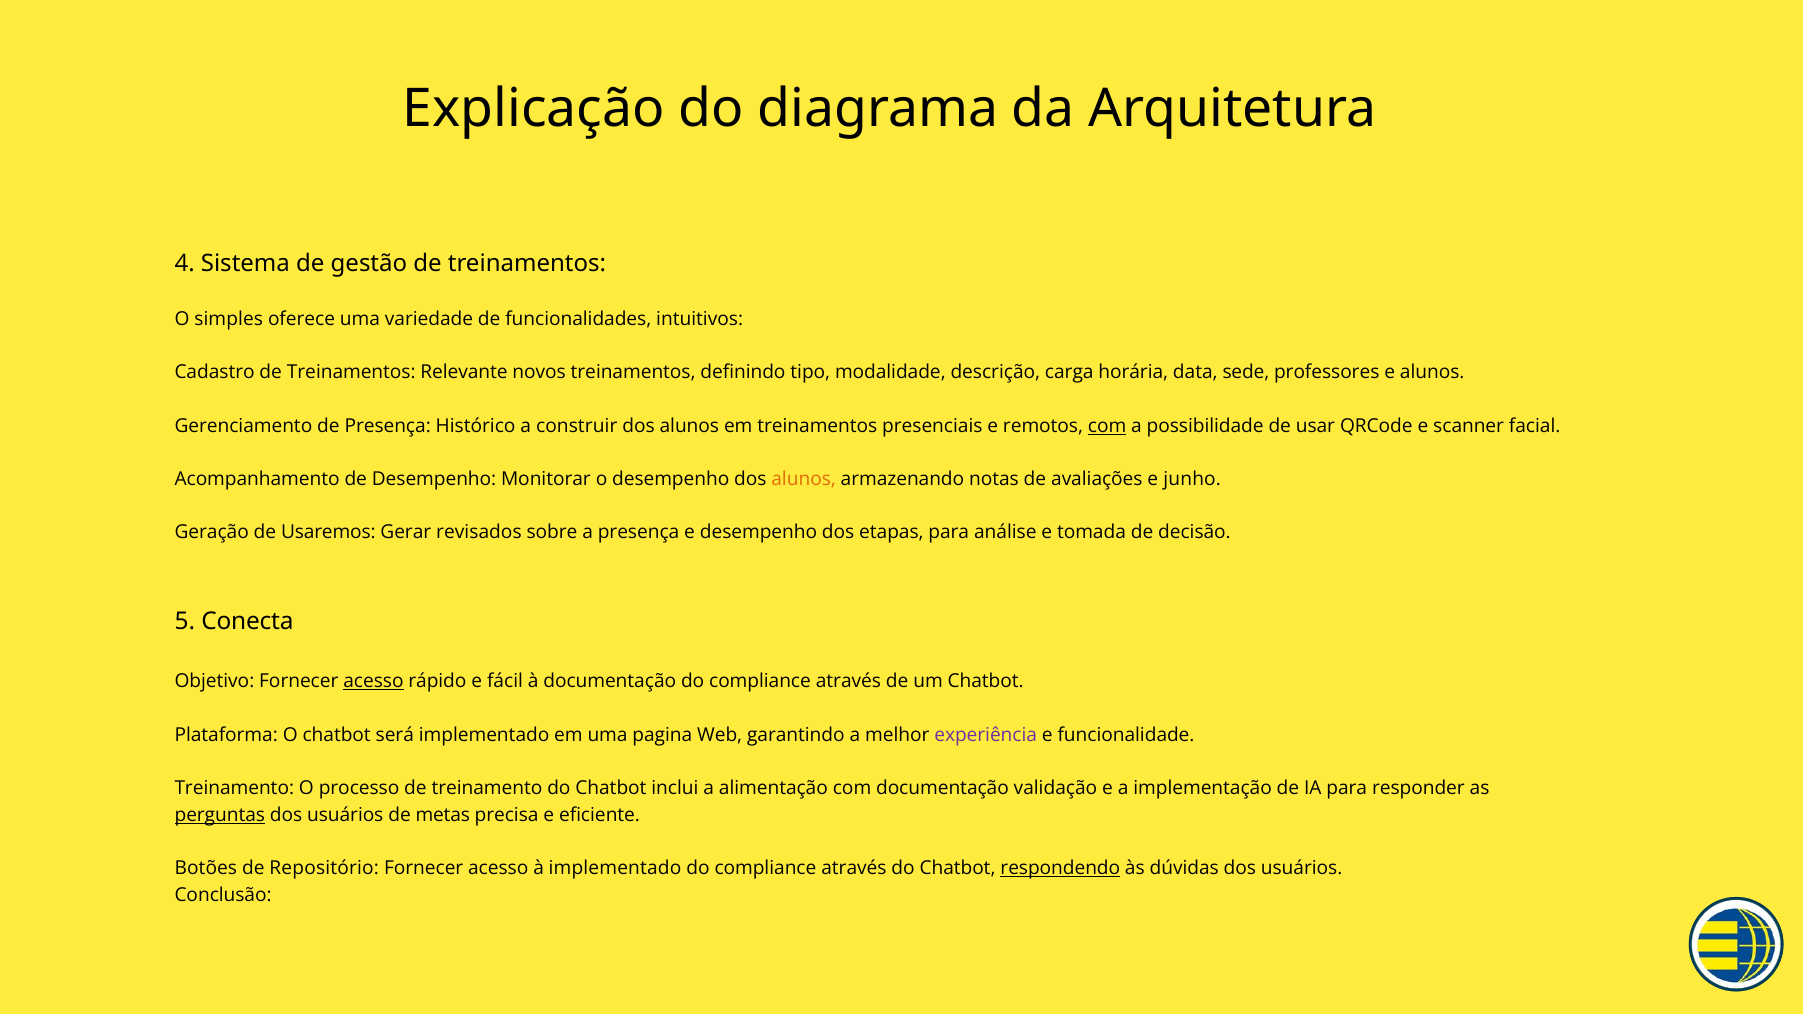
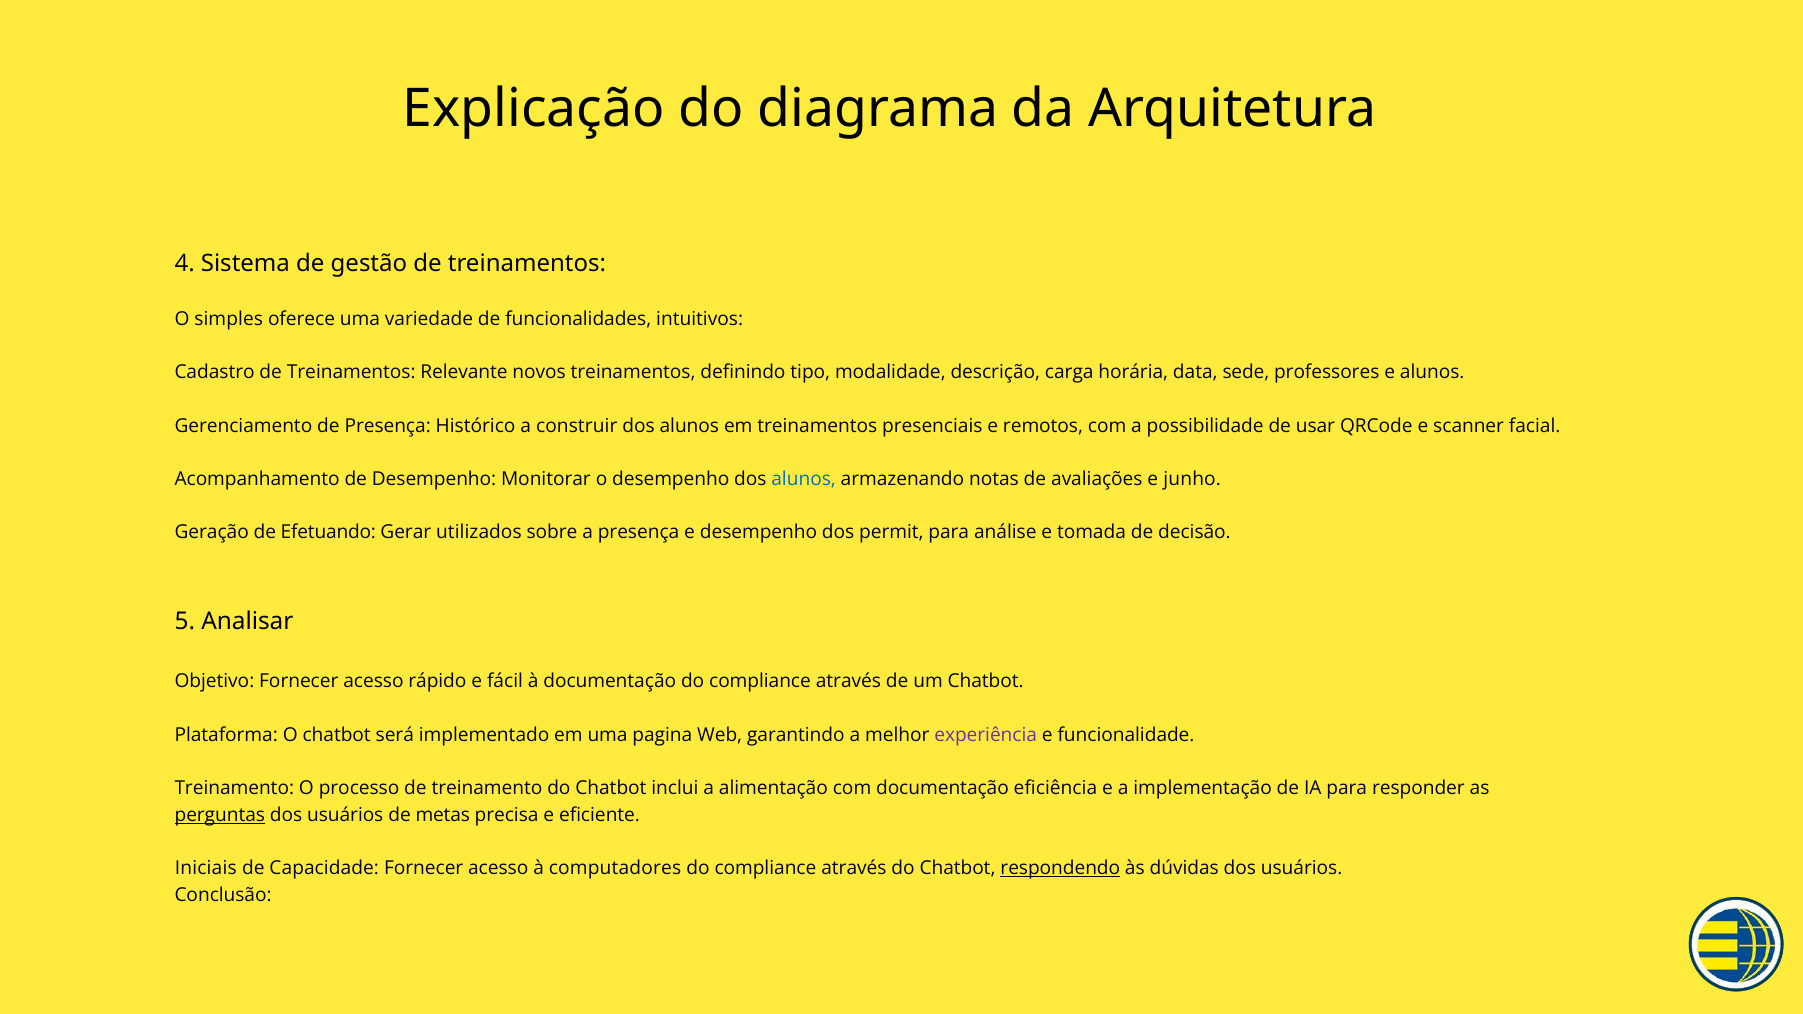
com underline: present -> none (1107, 426)
alunos colour: orange -> blue (804, 479)
Usaremos: Usaremos -> Efetuando (328, 533)
revisados: revisados -> utilizados (479, 533)
etapas: etapas -> permit (891, 533)
Conecta: Conecta -> Analisar (247, 621)
acesso underline: present -> none (373, 682)
validação: validação -> eficiência (1055, 788)
Botões: Botões -> Iniciais (206, 868)
Repositório: Repositório -> Capacidade (324, 868)
à implementado: implementado -> computadores (615, 868)
